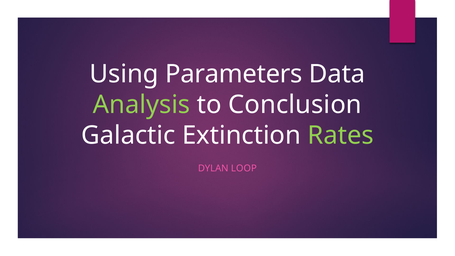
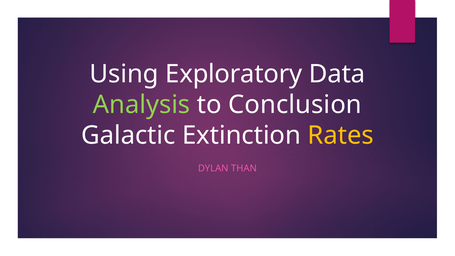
Parameters: Parameters -> Exploratory (234, 74)
Rates colour: light green -> yellow (341, 135)
LOOP: LOOP -> THAN (244, 168)
